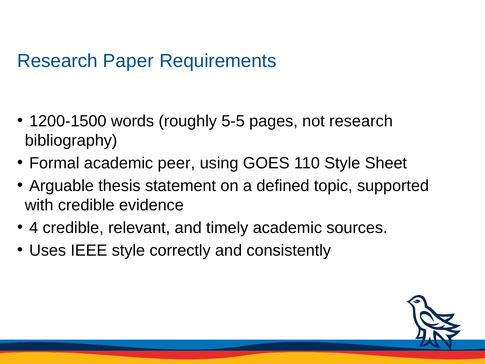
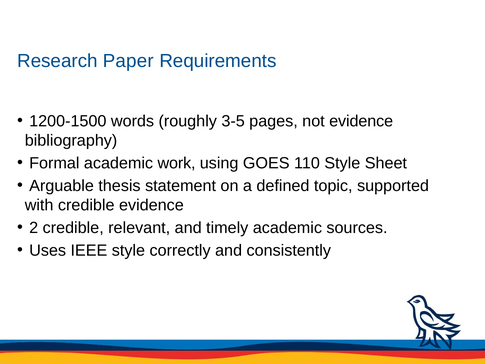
5-5: 5-5 -> 3-5 (233, 121)
not research: research -> evidence (361, 121)
peer: peer -> work (177, 163)
4: 4 -> 2 (34, 228)
